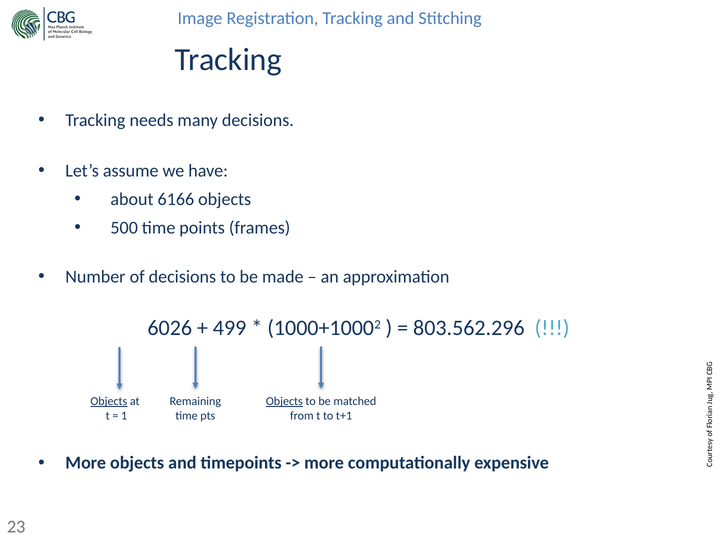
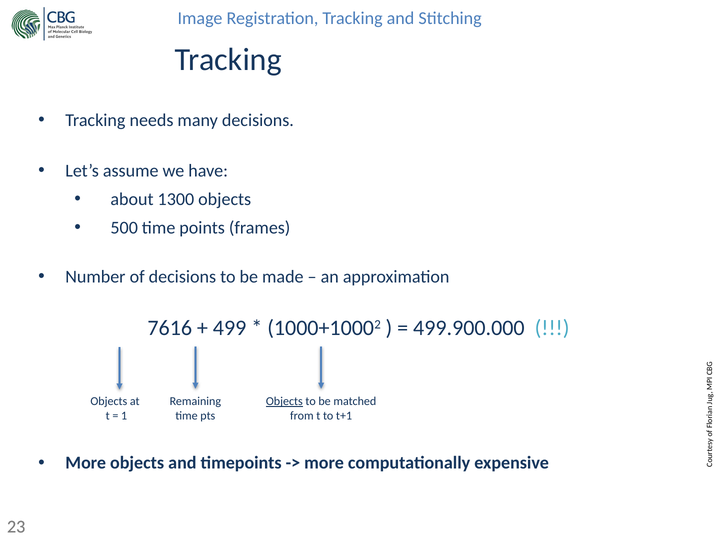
6166: 6166 -> 1300 (176, 199)
6026: 6026 -> 7616 (170, 328)
803.562.296: 803.562.296 -> 499.900.000 (469, 328)
Objects underline: present -> none (109, 401)
